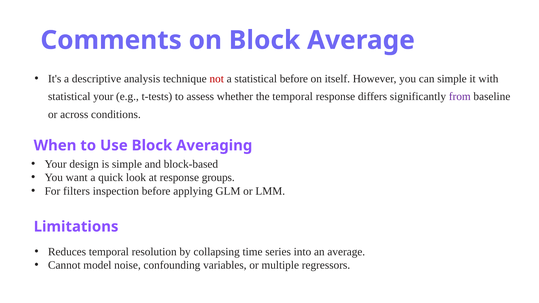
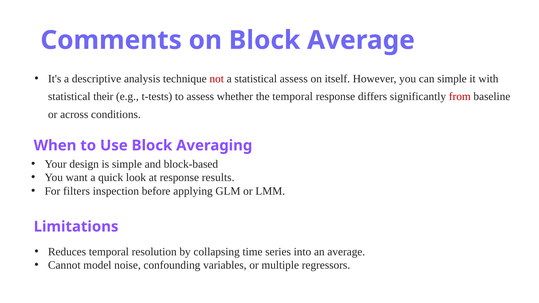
statistical before: before -> assess (294, 79)
statistical your: your -> their (103, 97)
from colour: purple -> red (460, 97)
groups: groups -> results (218, 178)
